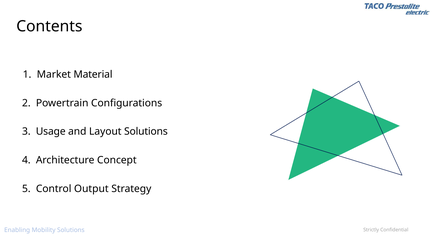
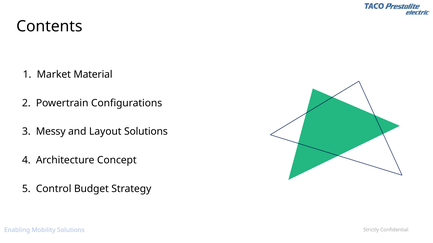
Usage: Usage -> Messy (51, 132)
Output: Output -> Budget (91, 189)
